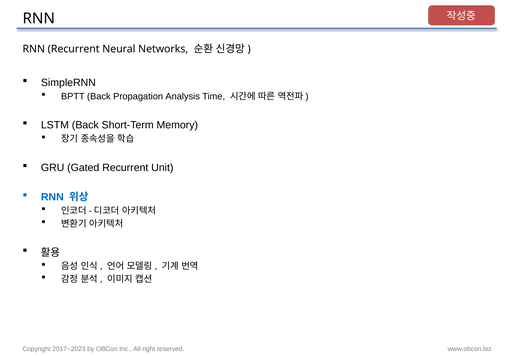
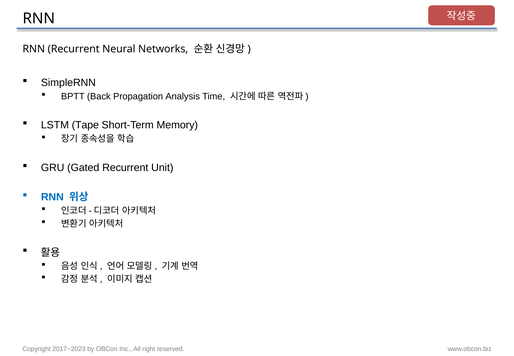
LSTM Back: Back -> Tape (85, 125)
